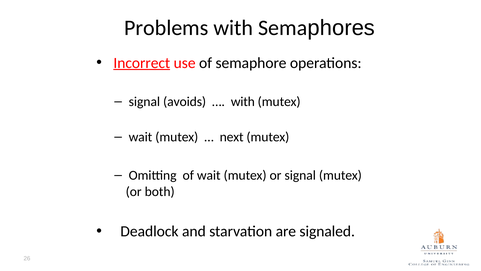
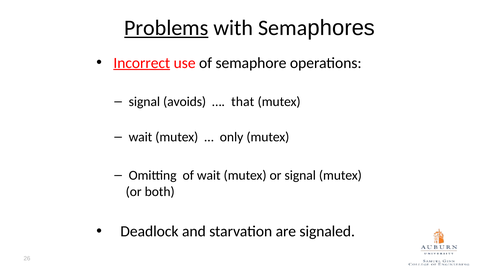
Problems underline: none -> present (166, 28)
with: with -> that (243, 102)
next: next -> only (232, 137)
